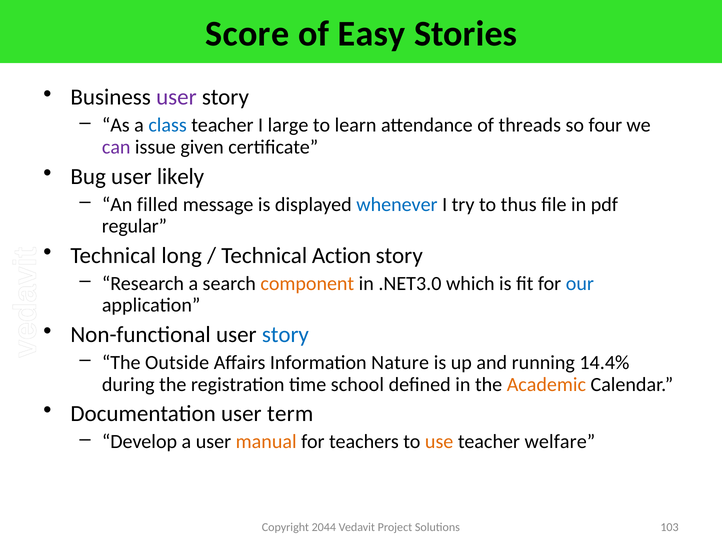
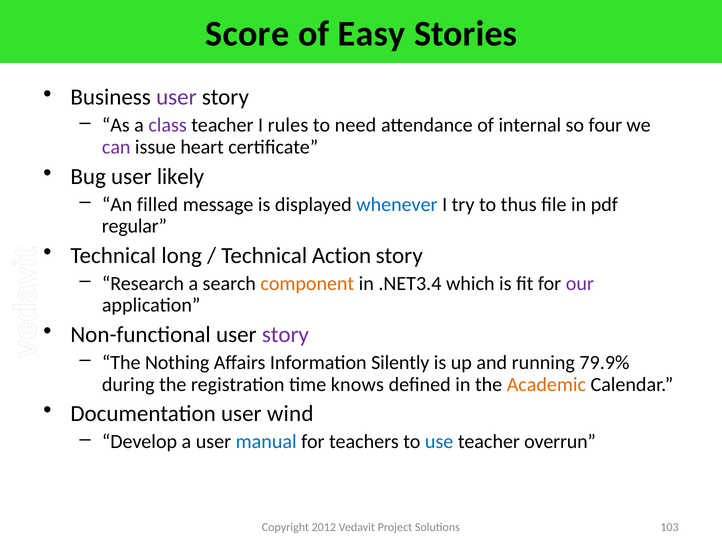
class colour: blue -> purple (168, 125)
large: large -> rules (288, 125)
learn: learn -> need (355, 125)
threads: threads -> internal (530, 125)
given: given -> heart (202, 147)
.NET3.0: .NET3.0 -> .NET3.4 (410, 283)
our colour: blue -> purple (580, 283)
story colour: blue -> purple (285, 334)
Outside: Outside -> Nothing (177, 362)
Nature: Nature -> Silently (400, 362)
14.4%: 14.4% -> 79.9% (604, 362)
school: school -> knows (357, 384)
term: term -> wind (290, 413)
manual colour: orange -> blue (266, 441)
use colour: orange -> blue (439, 441)
welfare: welfare -> overrun (560, 441)
2044: 2044 -> 2012 (324, 527)
